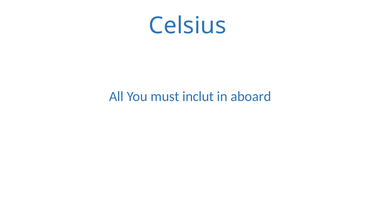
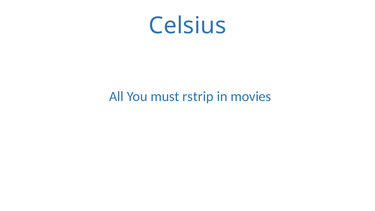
inclut: inclut -> rstrip (198, 96)
aboard: aboard -> movies (251, 96)
